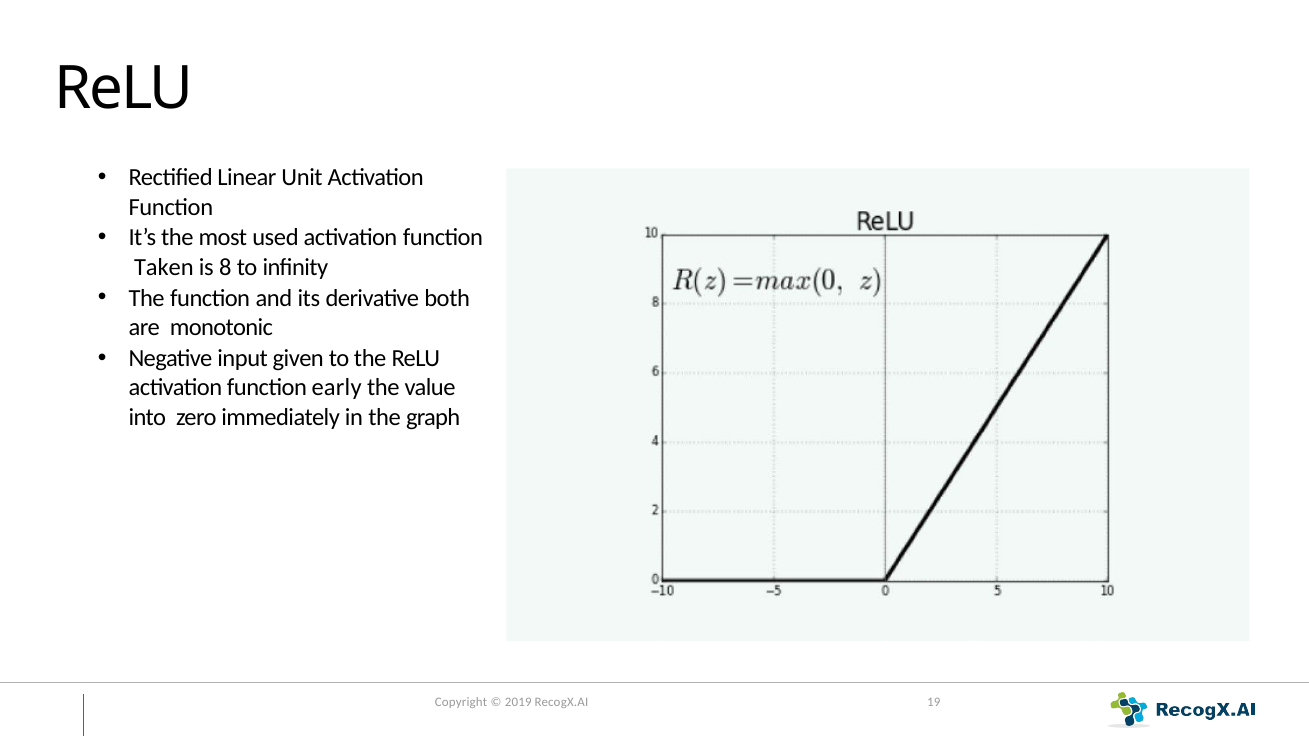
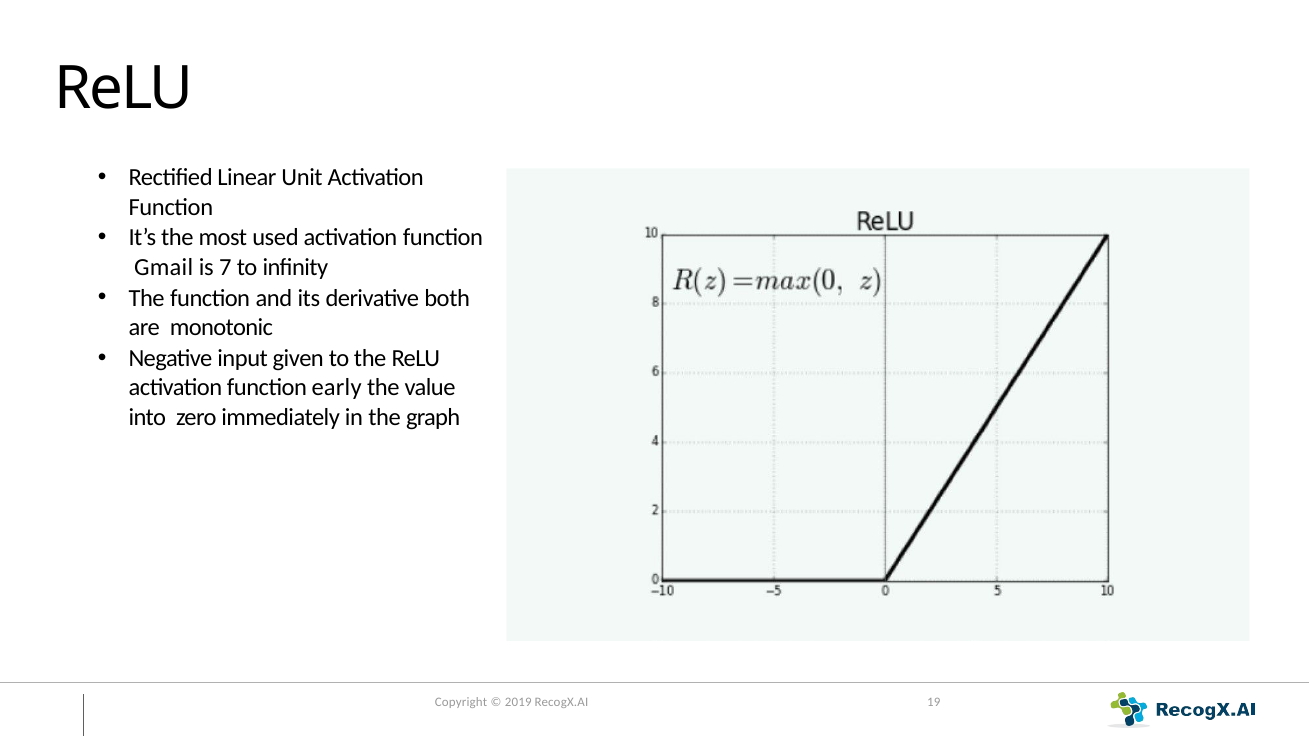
Taken: Taken -> Gmail (164, 267)
8: 8 -> 7 (225, 267)
